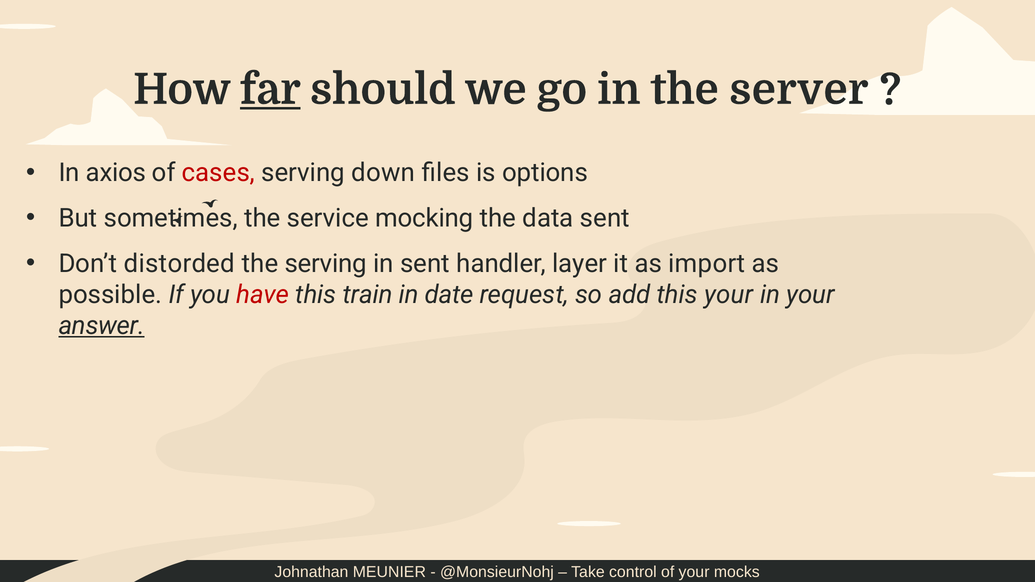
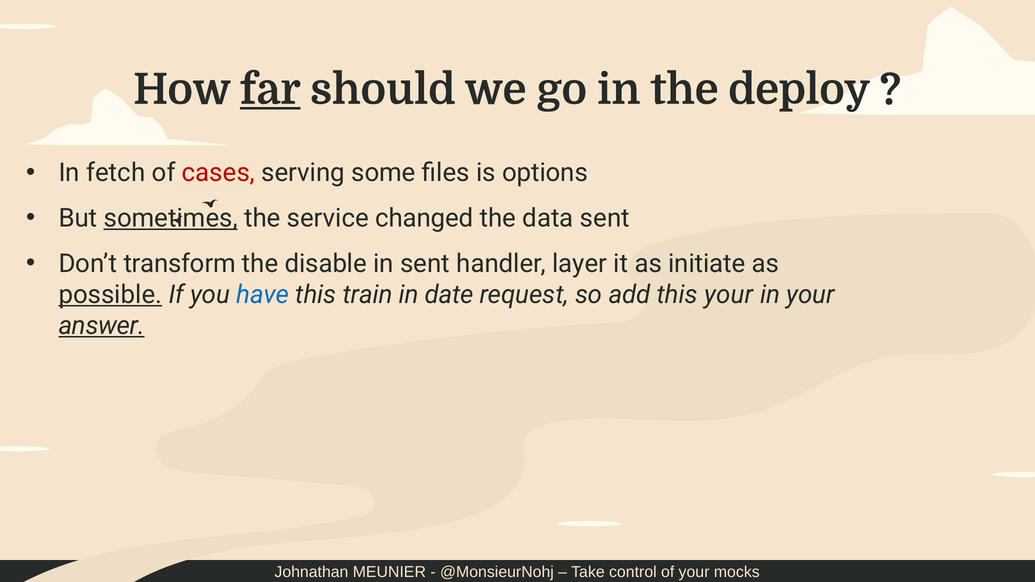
server: server -> deploy (799, 90)
axios: axios -> fetch (116, 173)
down: down -> some (384, 173)
sometimes underline: none -> present (171, 218)
mocking: mocking -> changed (424, 218)
distorded: distorded -> transform (180, 264)
the serving: serving -> disable (326, 264)
import: import -> initiate (707, 264)
possible underline: none -> present (110, 295)
have colour: red -> blue (263, 295)
